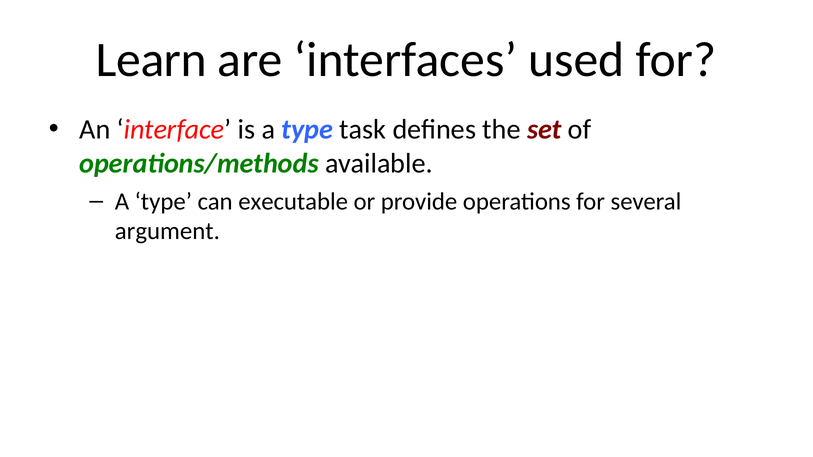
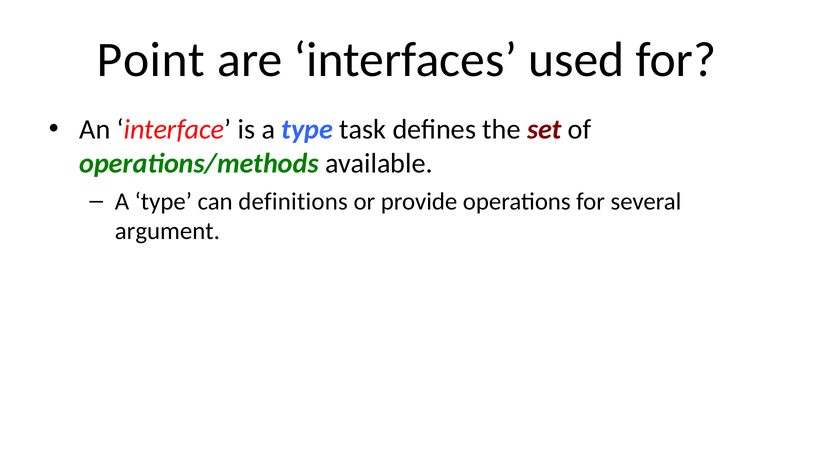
Learn: Learn -> Point (151, 60)
executable: executable -> definitions (293, 201)
